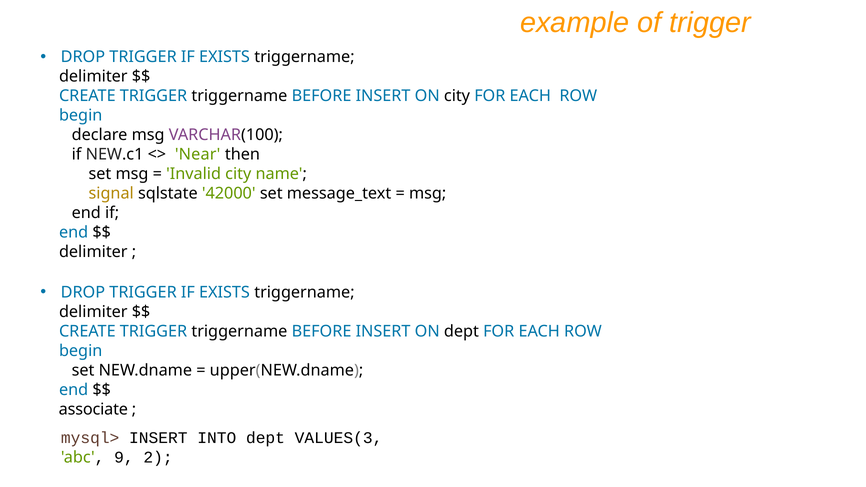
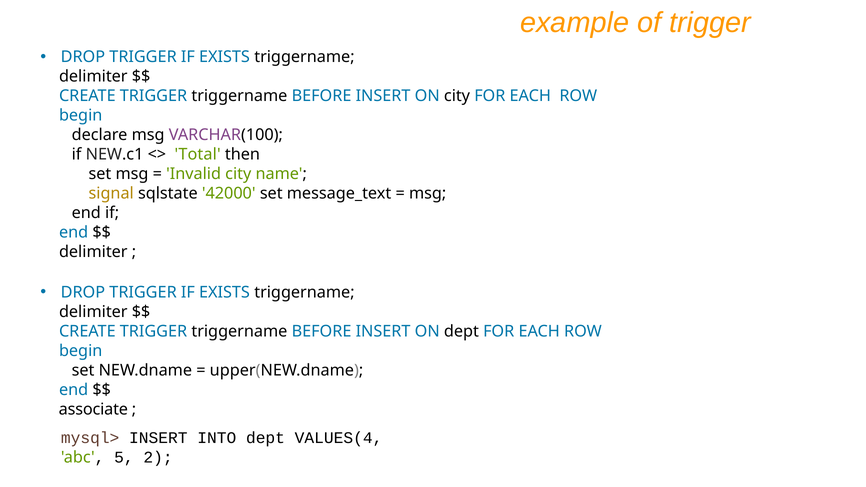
Near: Near -> Total (198, 154)
VALUES(3: VALUES(3 -> VALUES(4 (339, 438)
9: 9 -> 5 (124, 457)
